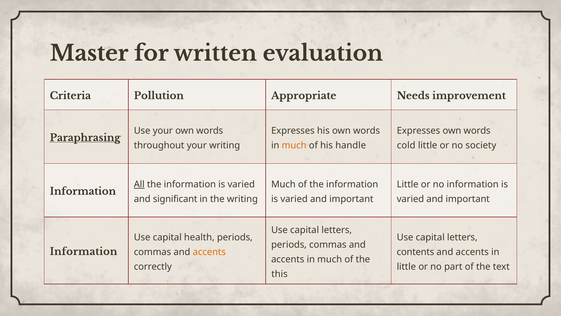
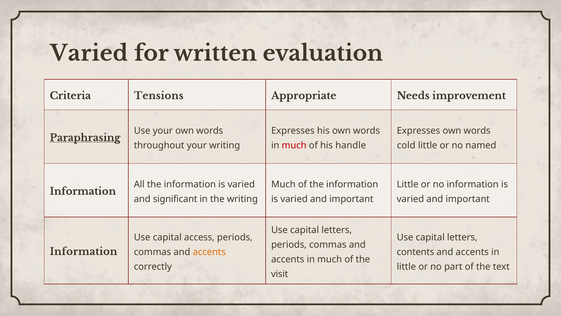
Master: Master -> Varied (89, 53)
Pollution: Pollution -> Tensions (159, 96)
much colour: orange -> red (294, 145)
society: society -> named (481, 145)
All underline: present -> none (139, 184)
health: health -> access (199, 237)
this: this -> visit (280, 274)
